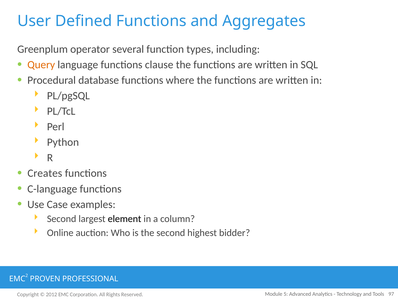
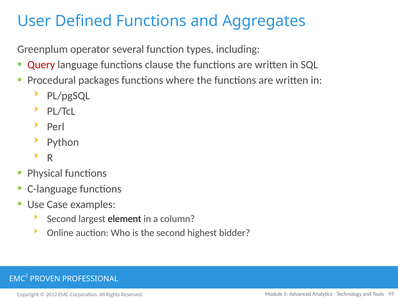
Query colour: orange -> red (41, 65)
database: database -> packages (99, 80)
Creates: Creates -> Physical (45, 173)
